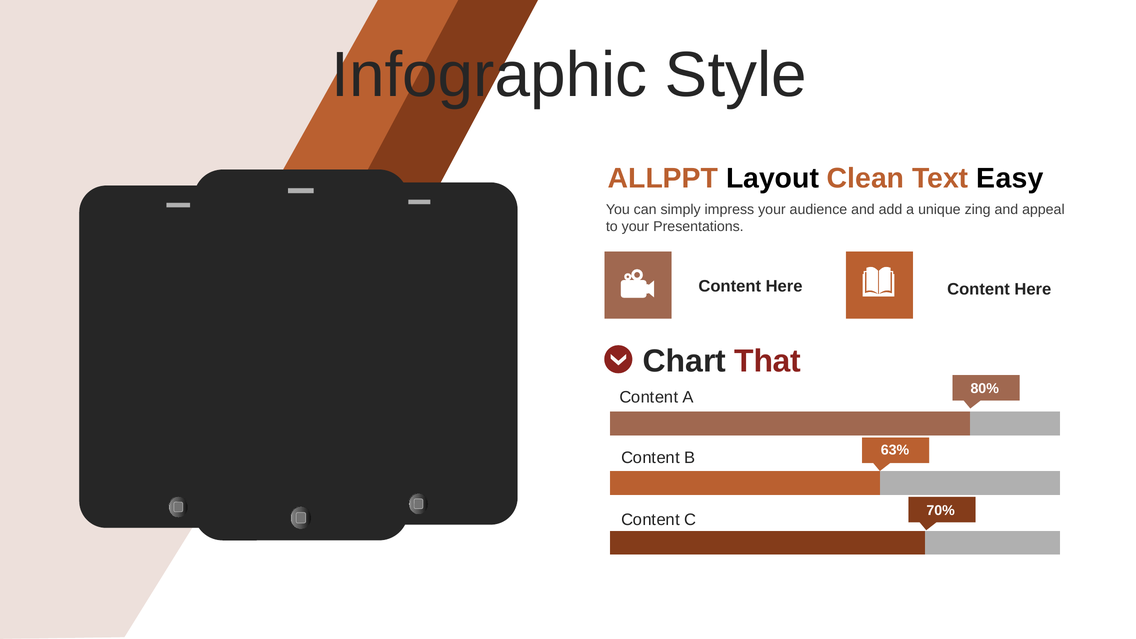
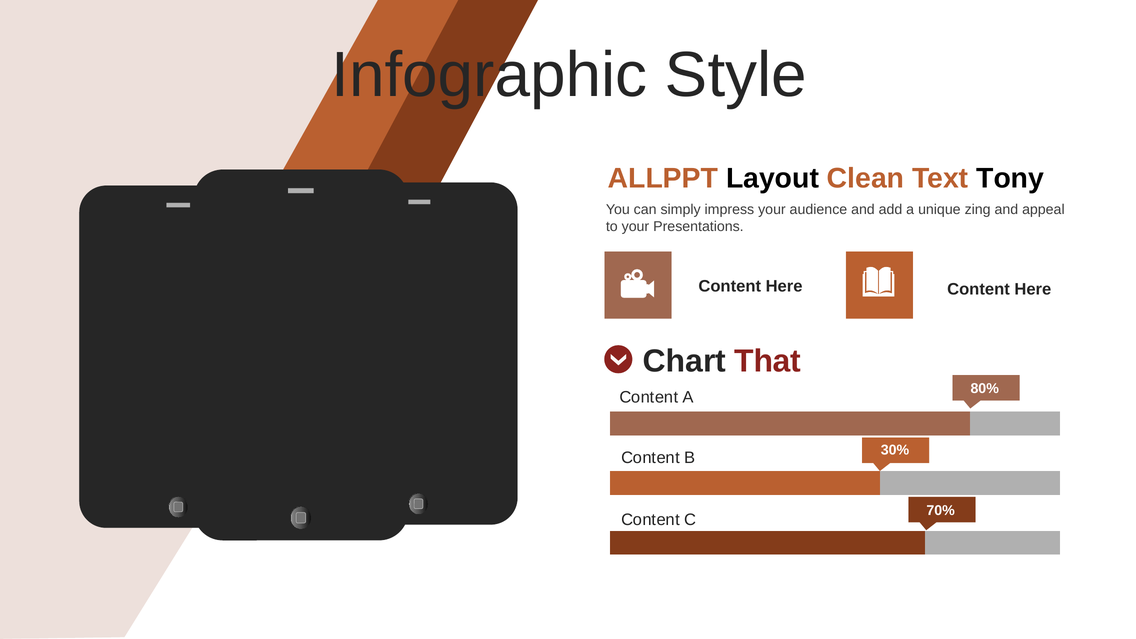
Easy: Easy -> Tony (1010, 178)
63%: 63% -> 30% (895, 450)
